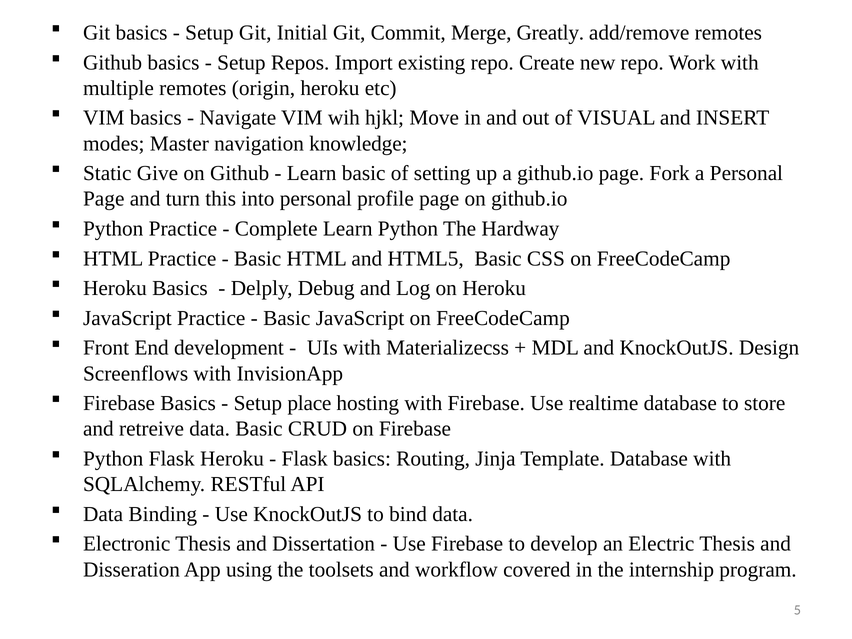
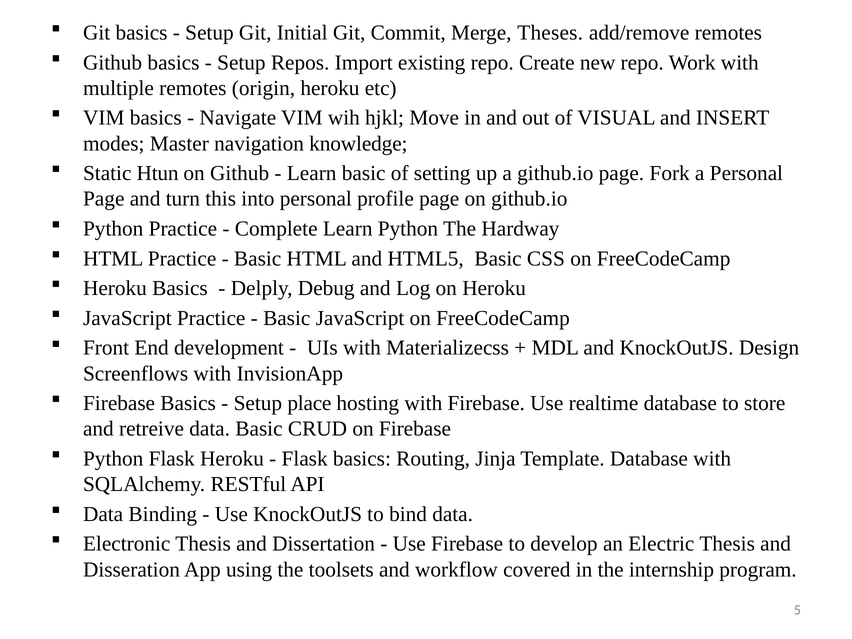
Greatly: Greatly -> Theses (550, 33)
Give: Give -> Htun (158, 173)
